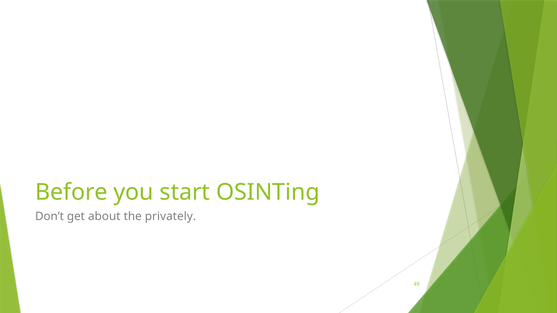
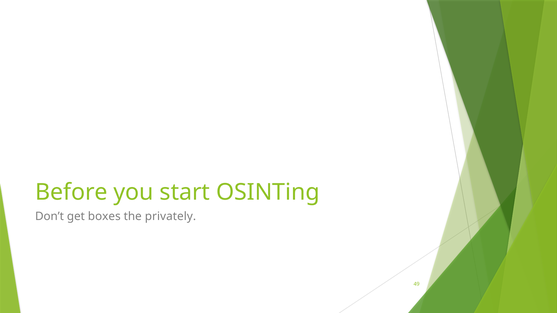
about: about -> boxes (104, 217)
